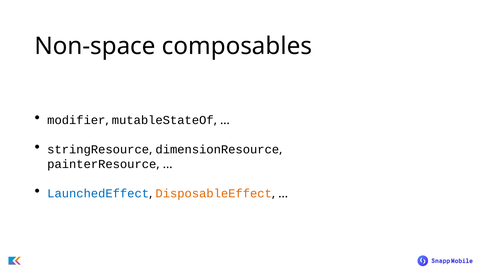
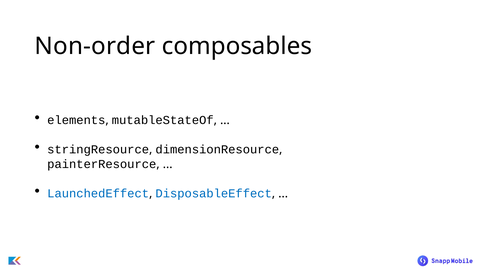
Non-space: Non-space -> Non-order (95, 46)
modifier: modifier -> elements (76, 120)
DisposableEffect colour: orange -> blue (214, 193)
